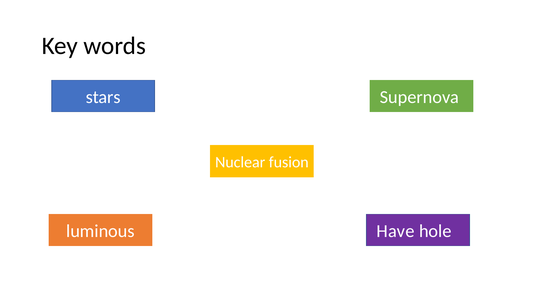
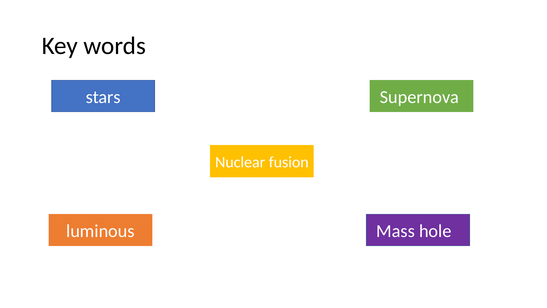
Have: Have -> Mass (396, 231)
